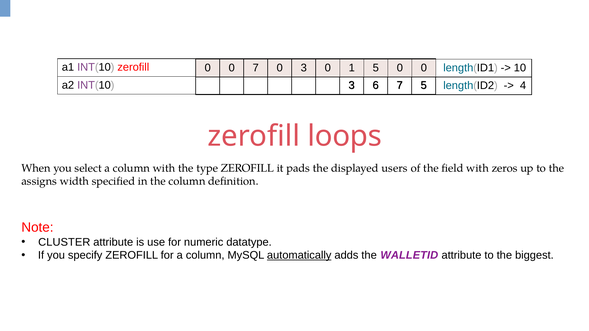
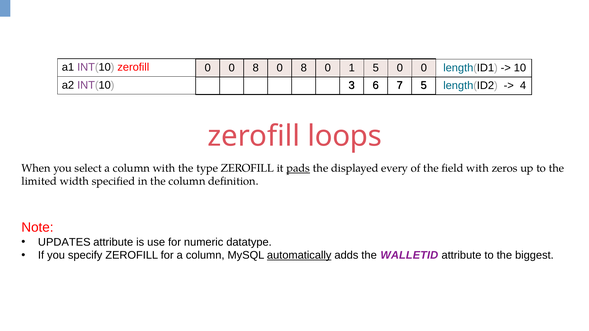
0 0 7: 7 -> 8 (256, 68)
3: 3 -> 8 (304, 68)
pads underline: none -> present (298, 168)
users: users -> every (395, 168)
assigns: assigns -> limited (39, 182)
CLUSTER: CLUSTER -> UPDATES (64, 242)
